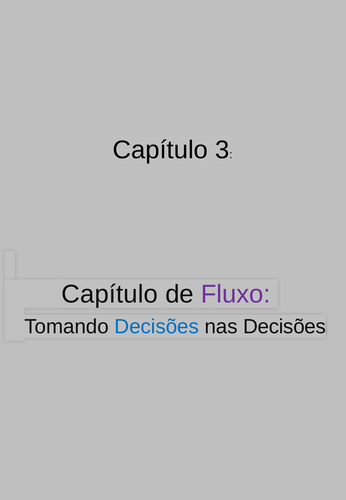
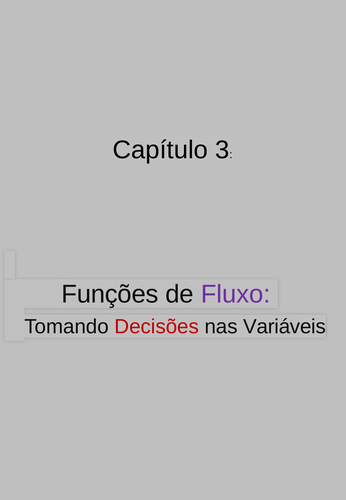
Capítulo: Capítulo -> Funções (110, 294)
Decisões colour: blue -> red (157, 326)
nas Decisões: Decisões -> Variáveis (284, 326)
